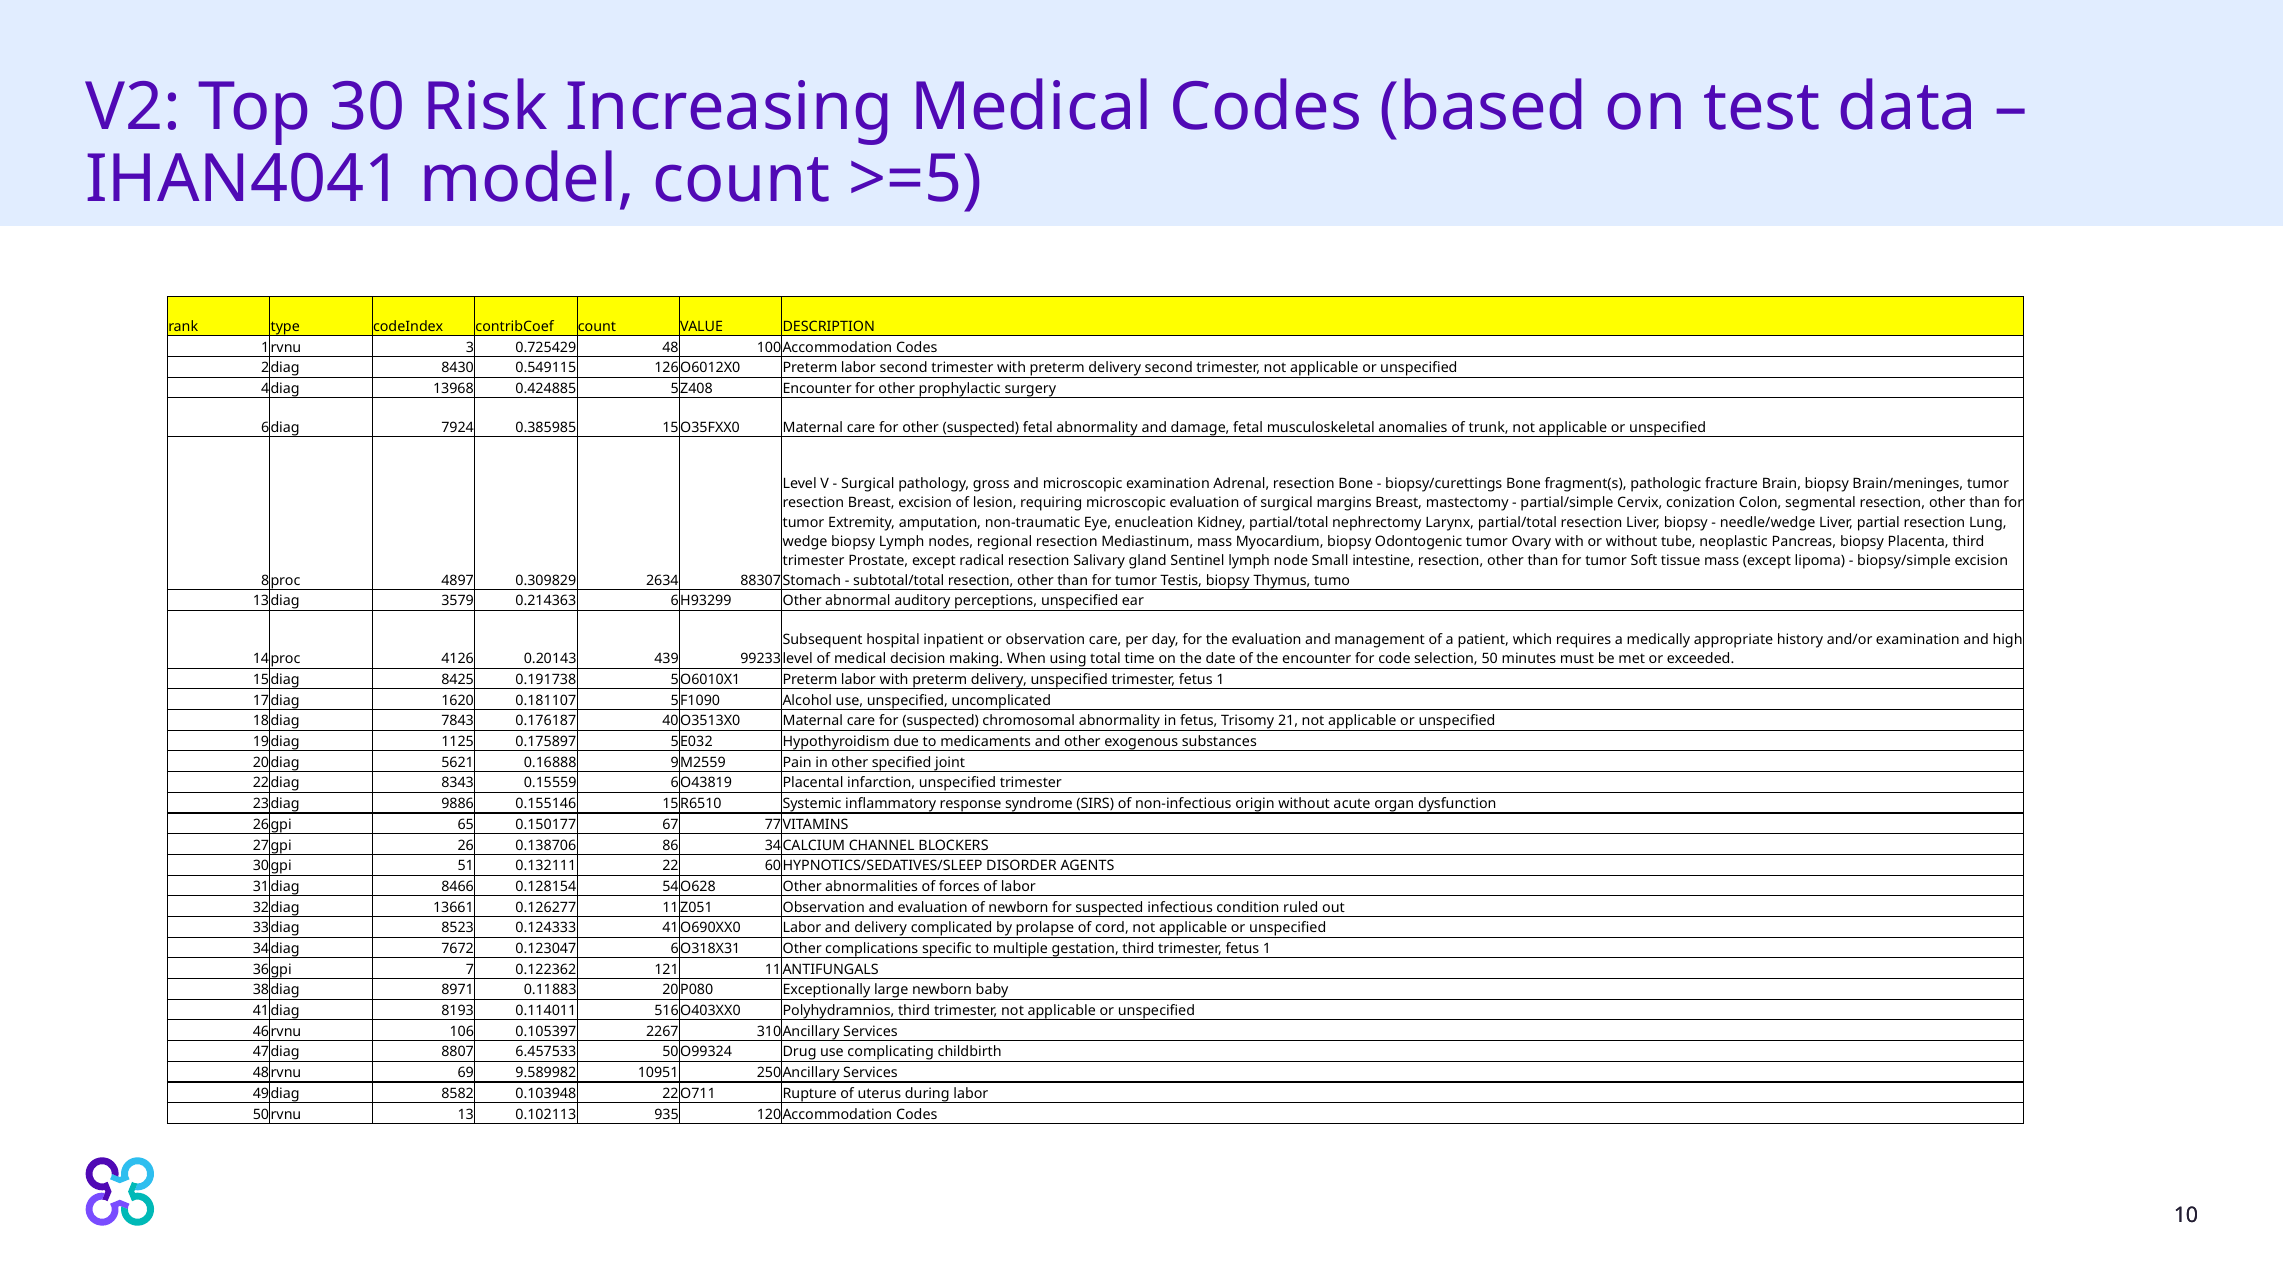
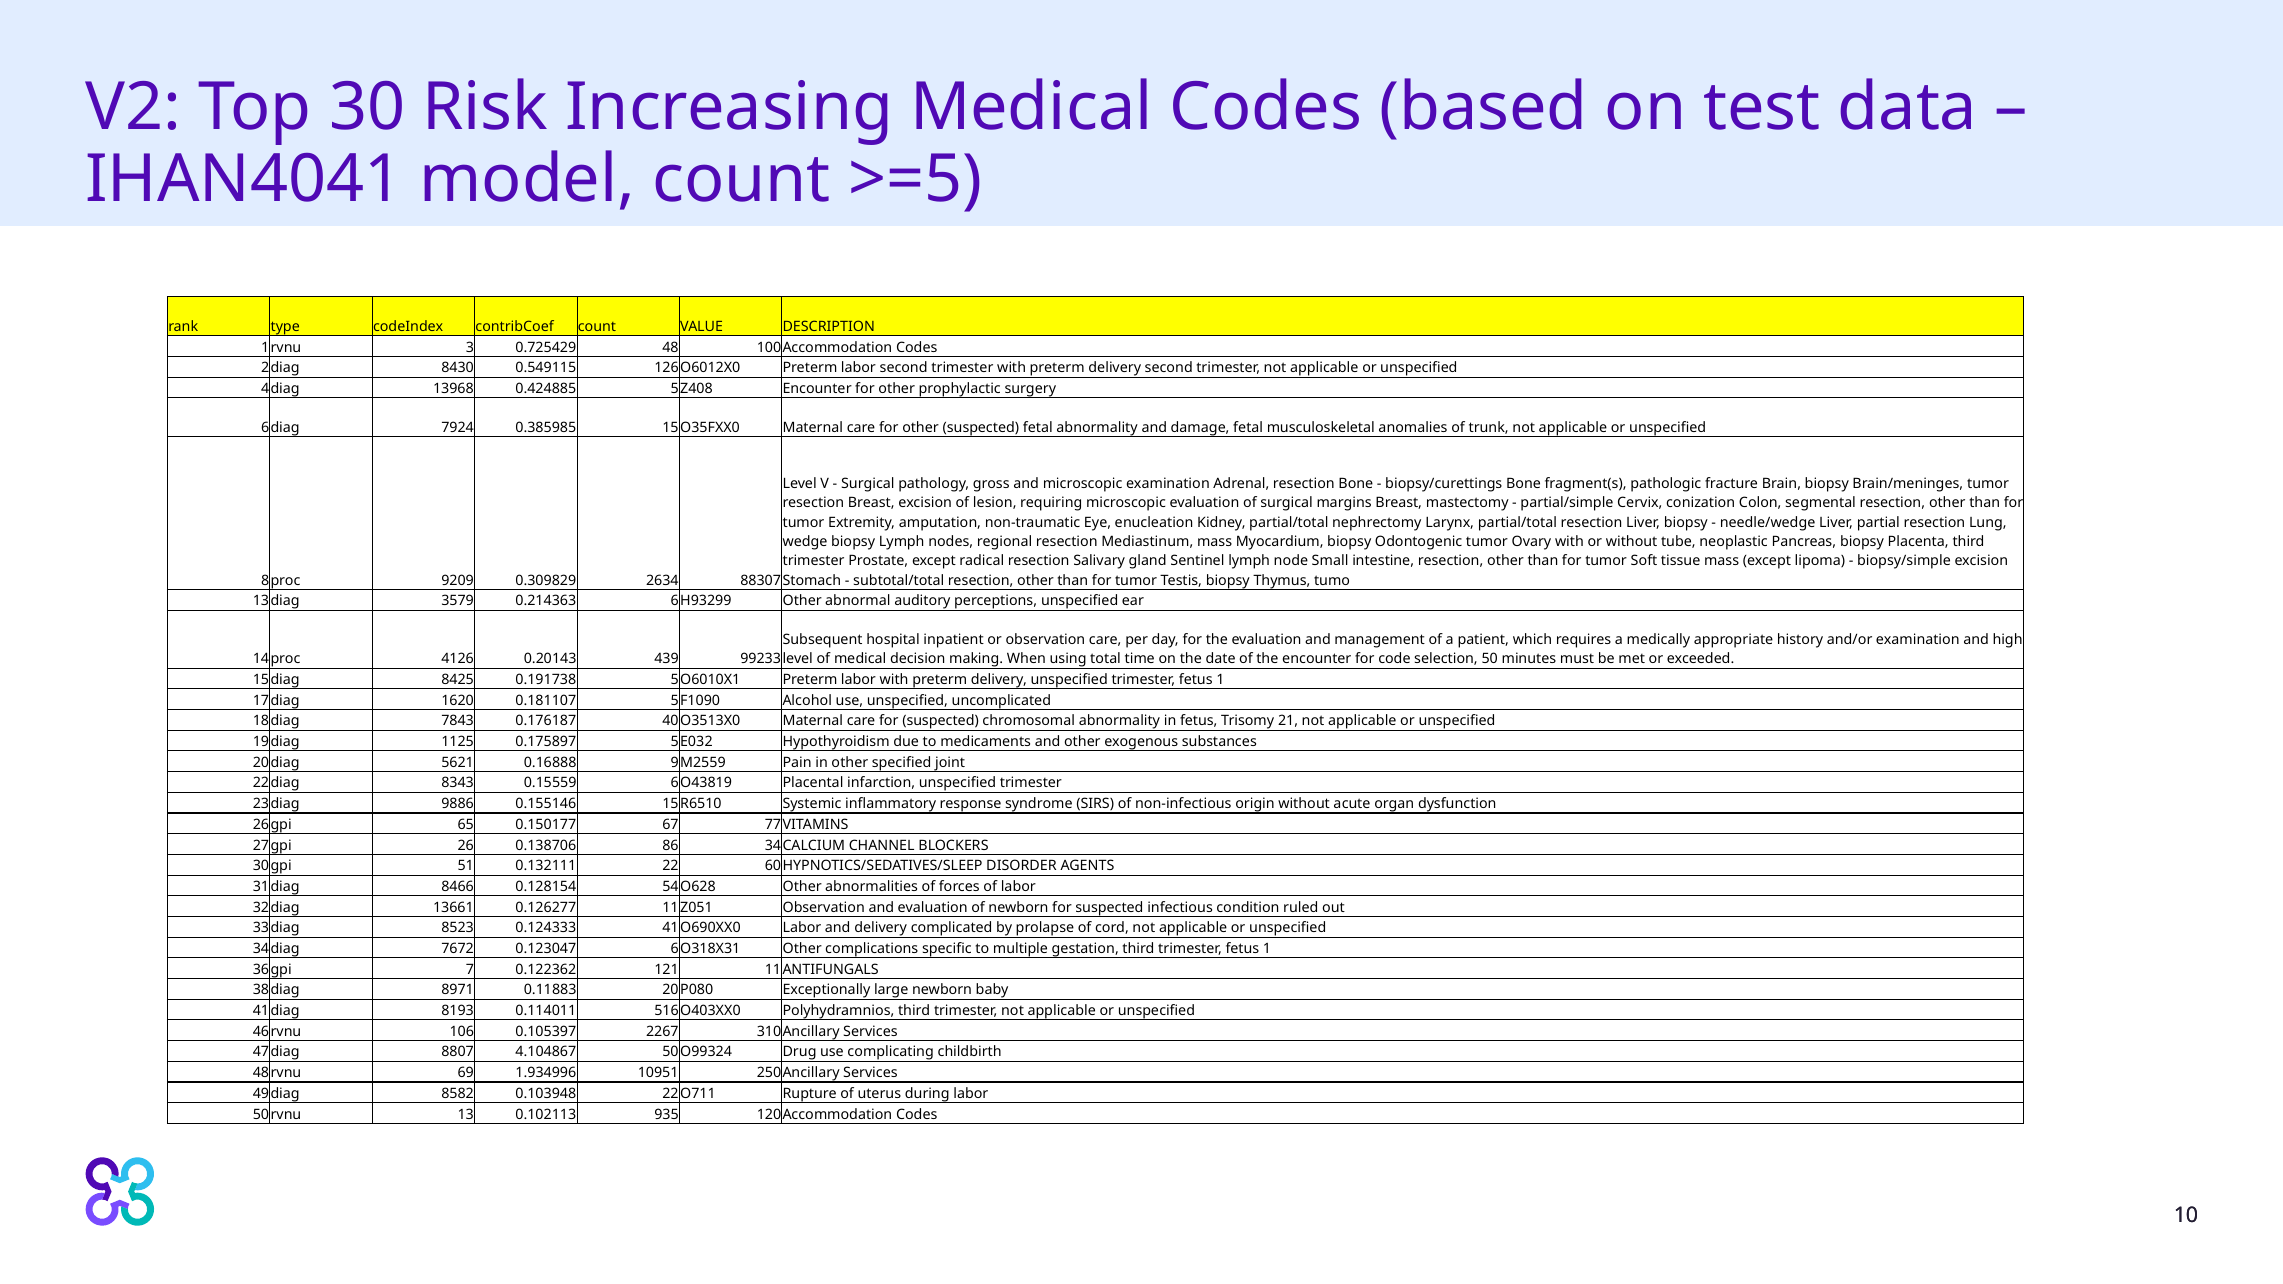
4897: 4897 -> 9209 (458, 581)
6.457533: 6.457533 -> 4.104867 (546, 1052)
9.589982: 9.589982 -> 1.934996 (546, 1073)
